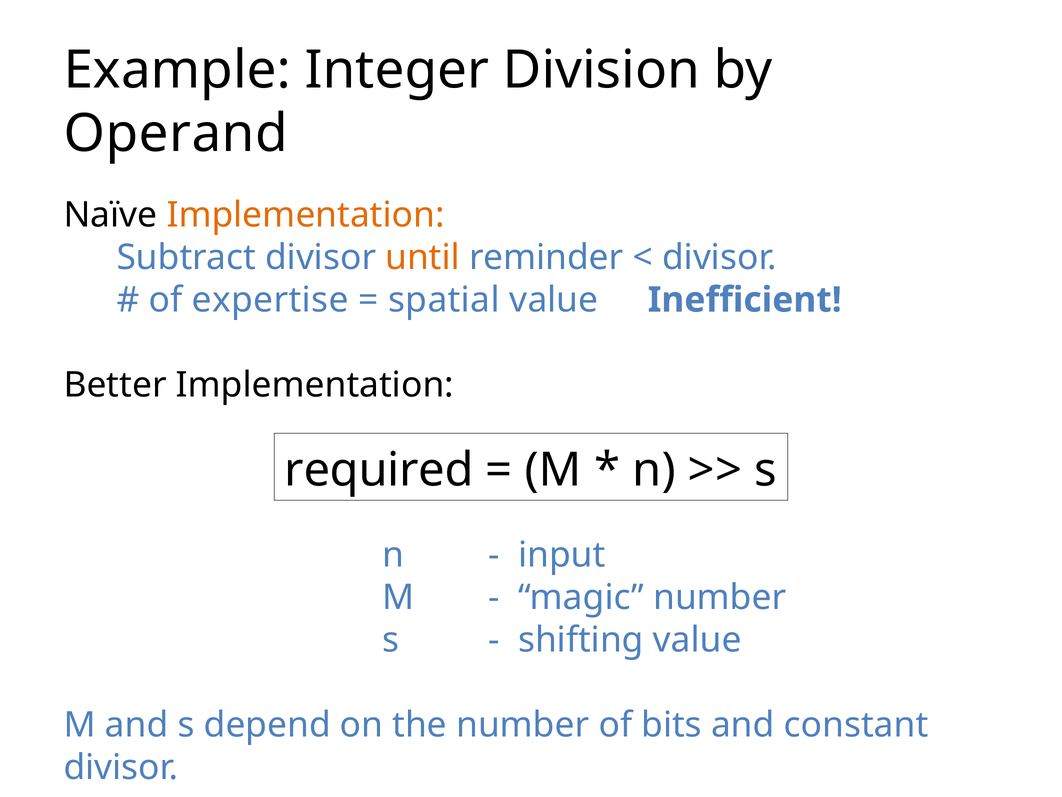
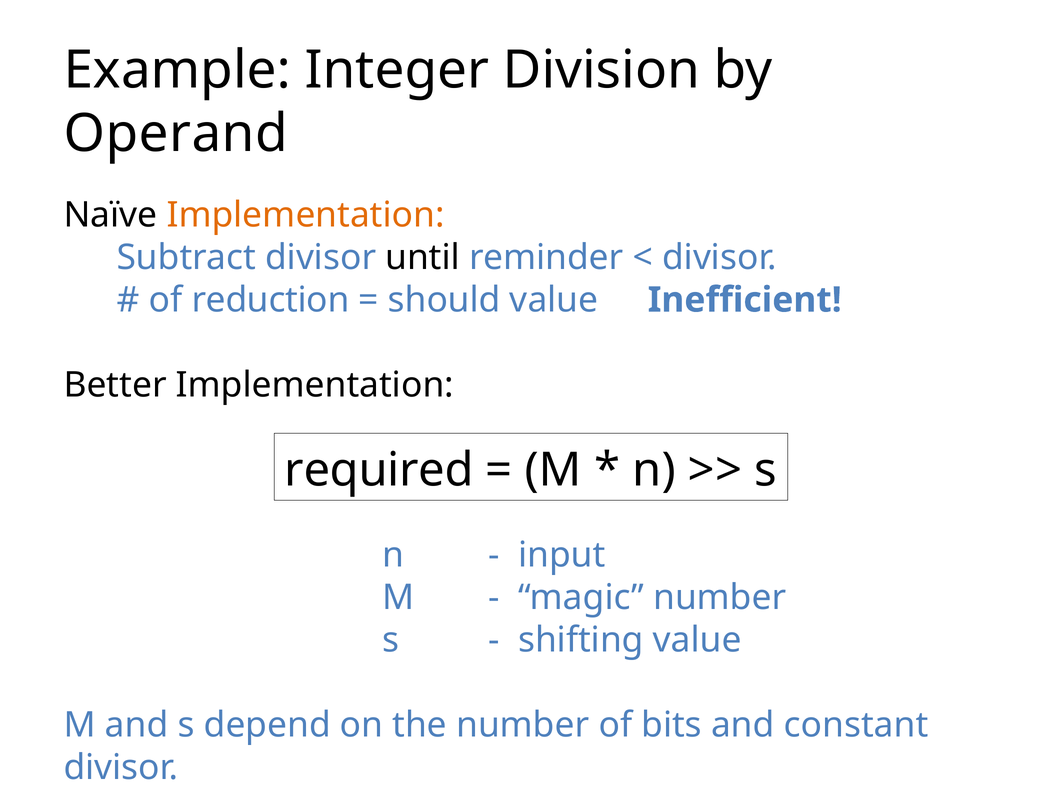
until colour: orange -> black (423, 257)
expertise: expertise -> reduction (271, 300)
spatial: spatial -> should (444, 300)
